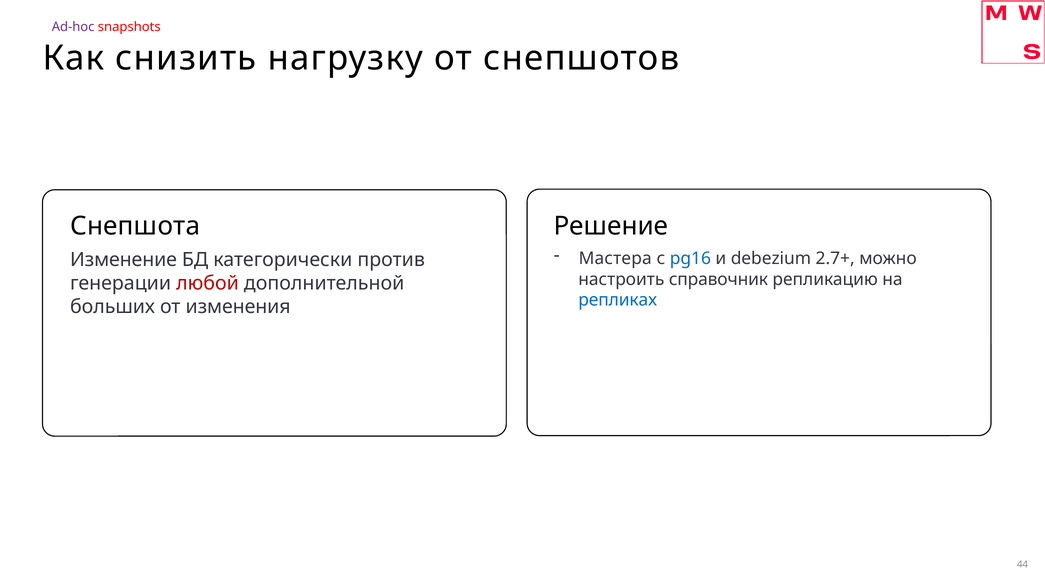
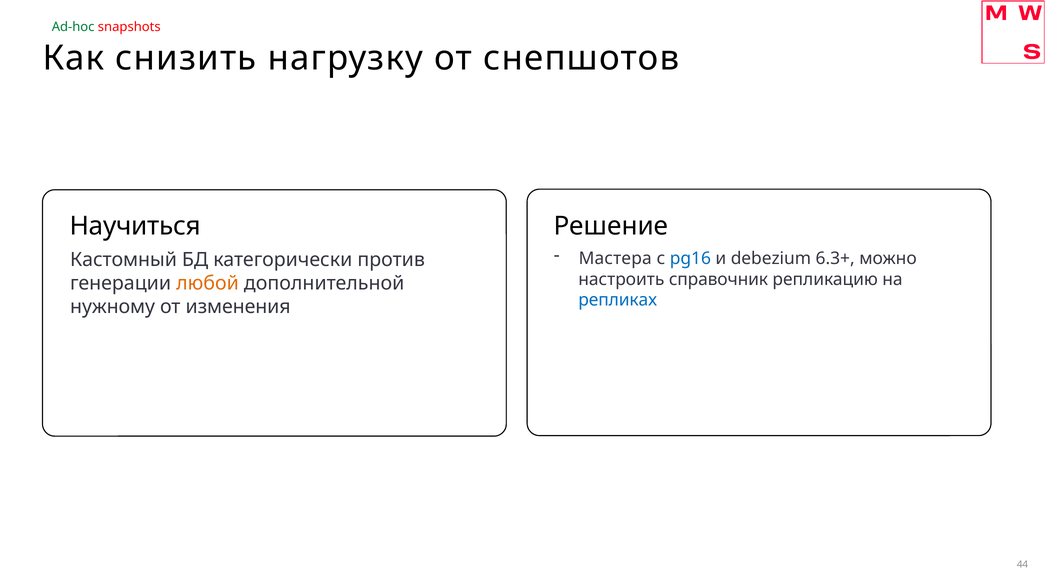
Ad-hoc colour: purple -> green (73, 27)
Снепшота: Снепшота -> Научиться (135, 226)
2.7+: 2.7+ -> 6.3+ (835, 258)
Изменение: Изменение -> Кастомный (123, 260)
любой colour: red -> orange (208, 283)
больших: больших -> нужному (113, 307)
